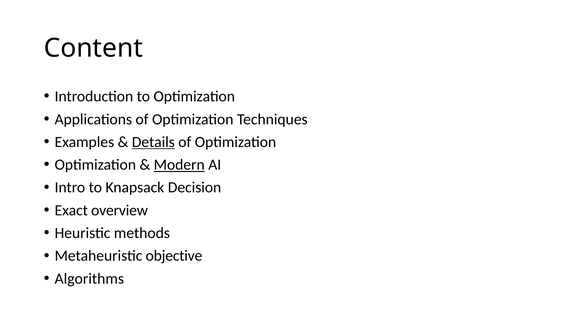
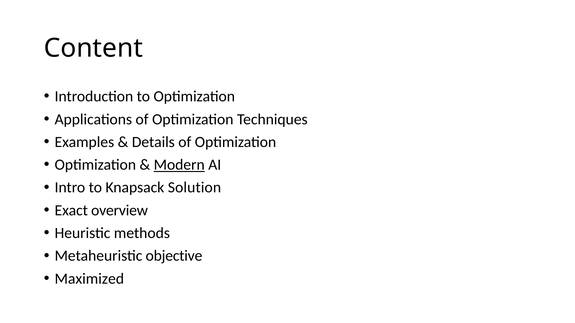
Details underline: present -> none (153, 142)
Decision: Decision -> Solution (194, 188)
Algorithms: Algorithms -> Maximized (89, 279)
